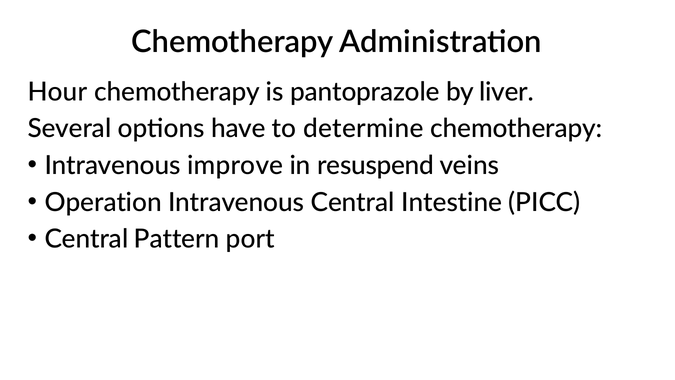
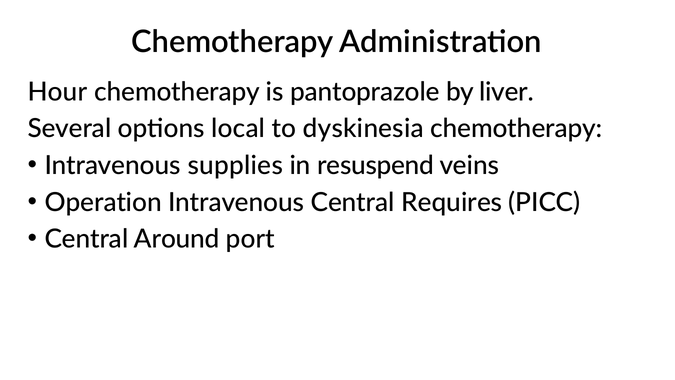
have: have -> local (238, 129)
determine: determine -> dyskinesia (363, 129)
improve: improve -> supplies (235, 165)
Intestine: Intestine -> Requires (452, 202)
Pattern: Pattern -> Around (177, 239)
